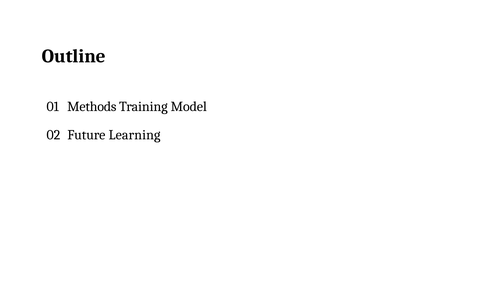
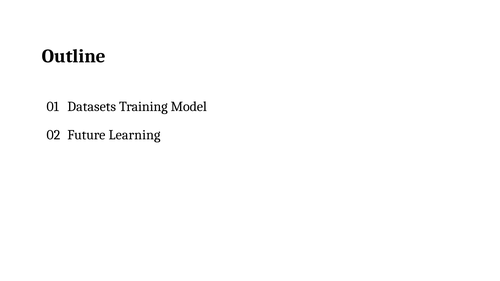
Methods: Methods -> Datasets (92, 107)
